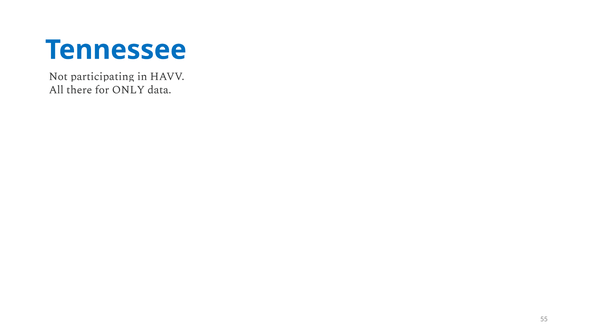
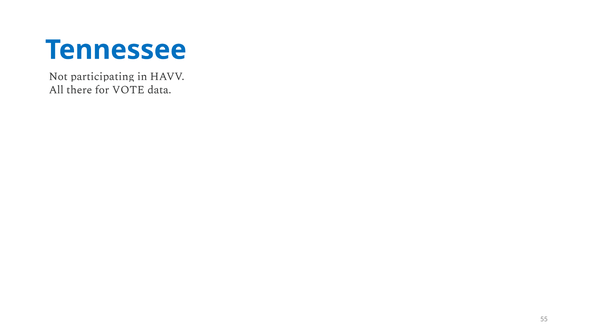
ONLY: ONLY -> VOTE (128, 90)
